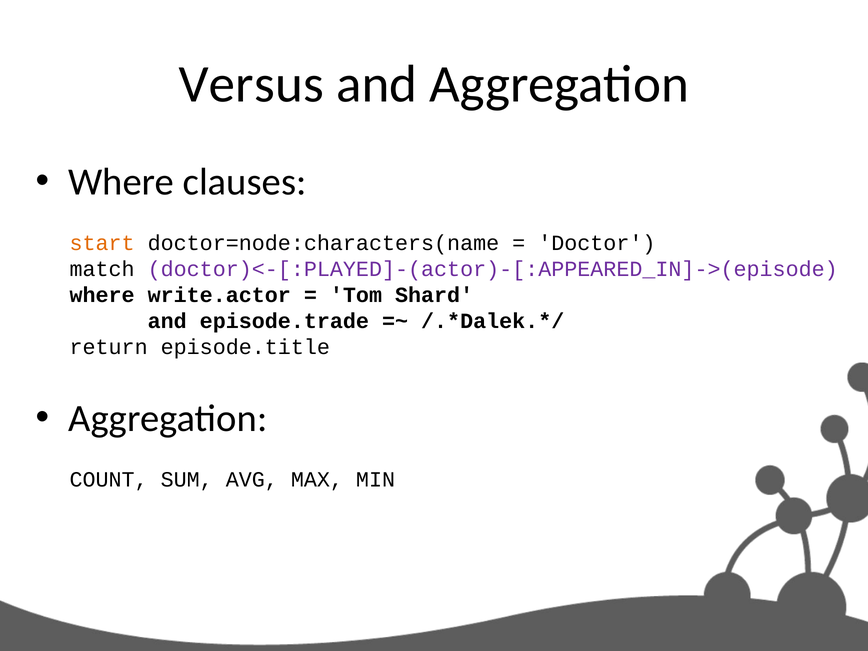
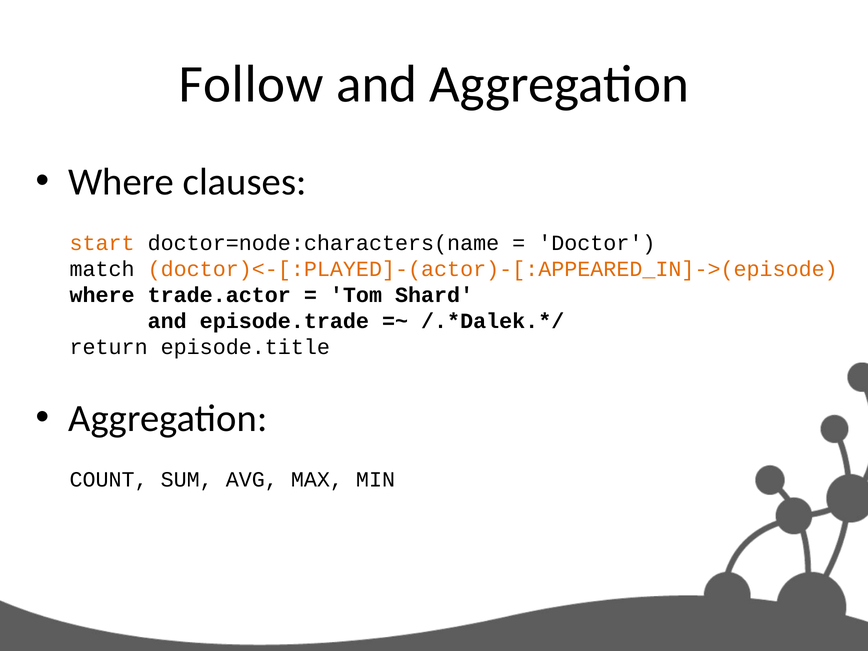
Versus: Versus -> Follow (251, 84)
doctor)<-[:PLAYED]-(actor)-[:APPEARED_IN]->(episode colour: purple -> orange (493, 269)
write.actor: write.actor -> trade.actor (219, 295)
